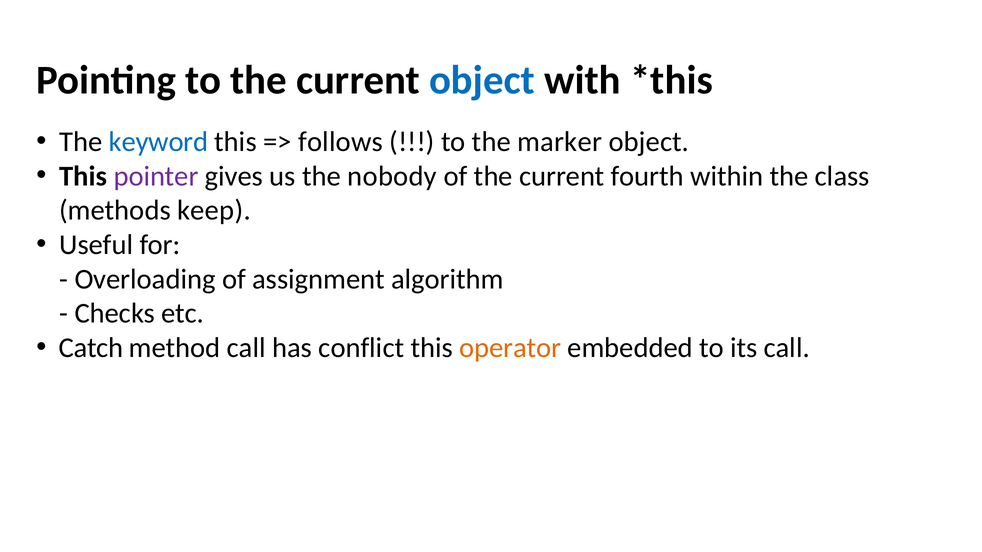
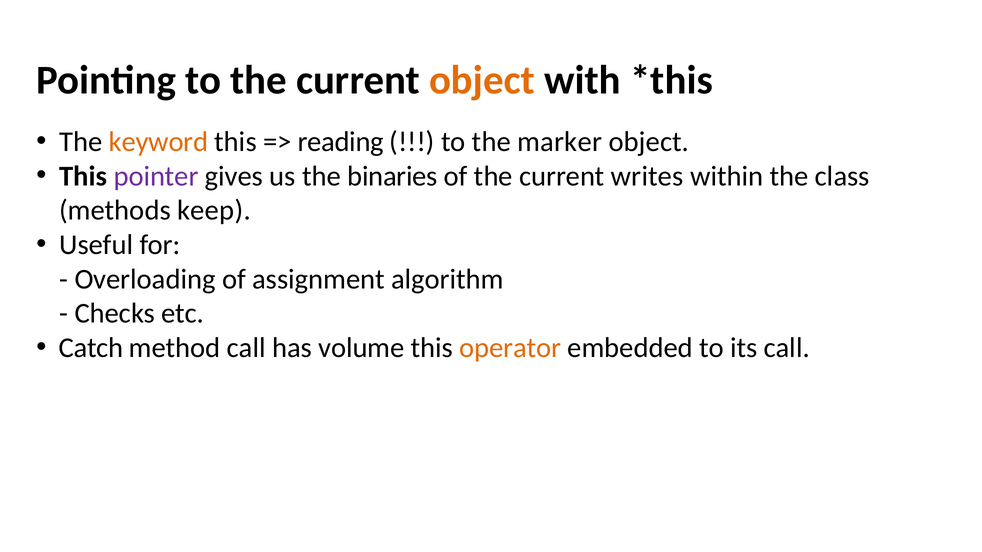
object colour: blue -> orange (482, 80)
keyword colour: blue -> orange (159, 142)
follows: follows -> reading (341, 142)
nobody: nobody -> binaries (392, 176)
fourth: fourth -> writes (647, 176)
conflict: conflict -> volume (361, 348)
